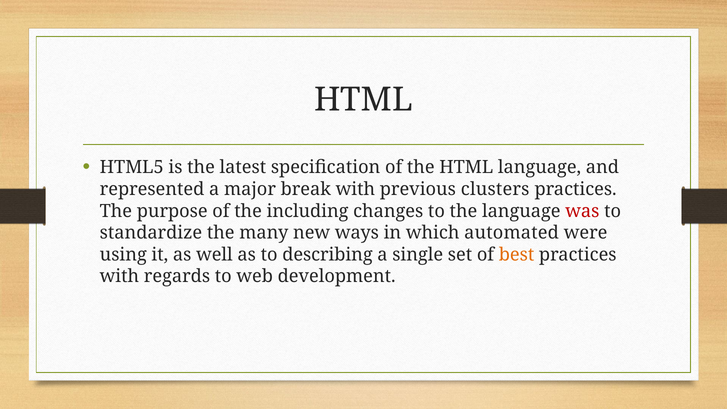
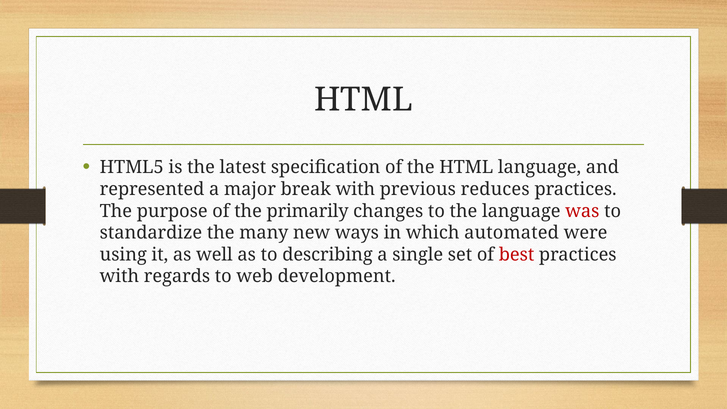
clusters: clusters -> reduces (495, 189)
including: including -> primarily (308, 211)
best colour: orange -> red (517, 255)
